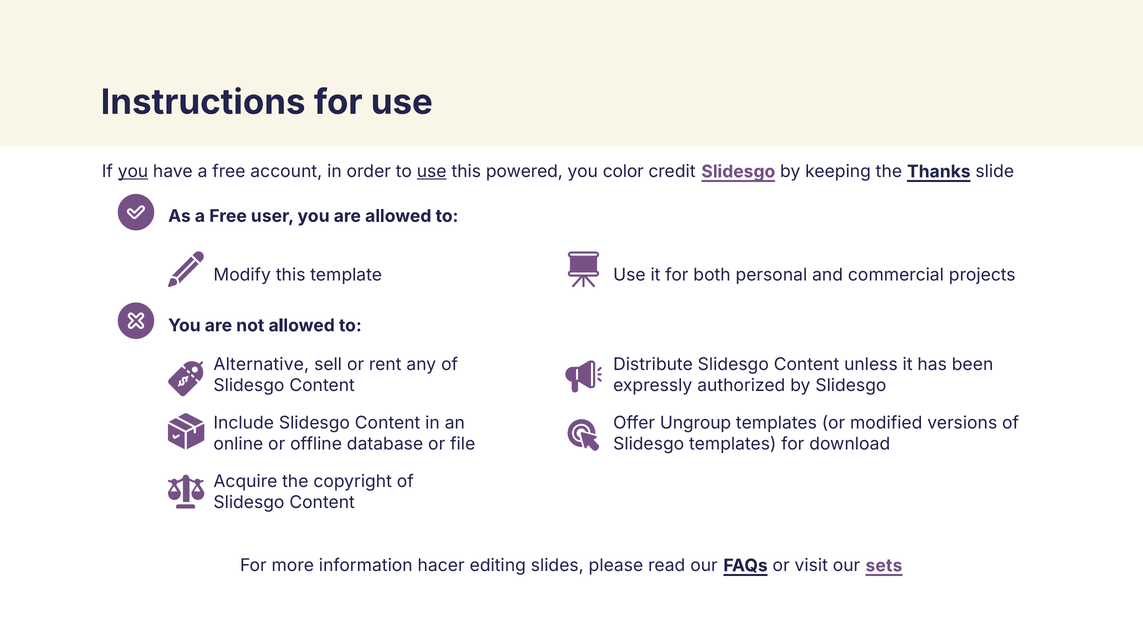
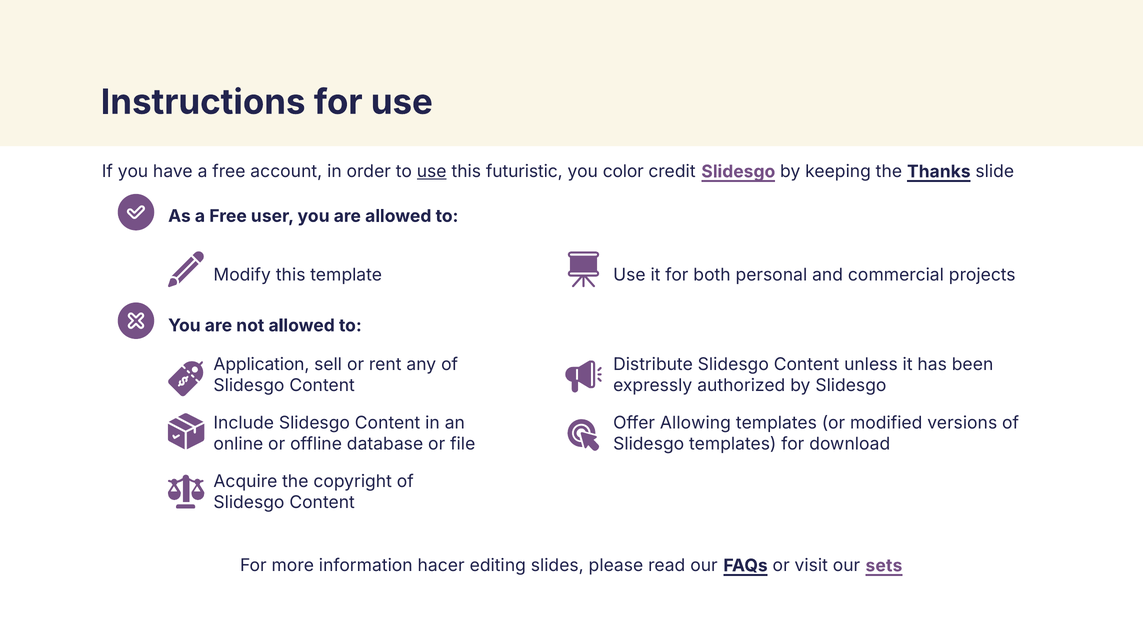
you underline: present -> none (133, 172)
powered: powered -> futuristic (524, 172)
Alternative: Alternative -> Application (261, 365)
Ungroup: Ungroup -> Allowing (695, 423)
